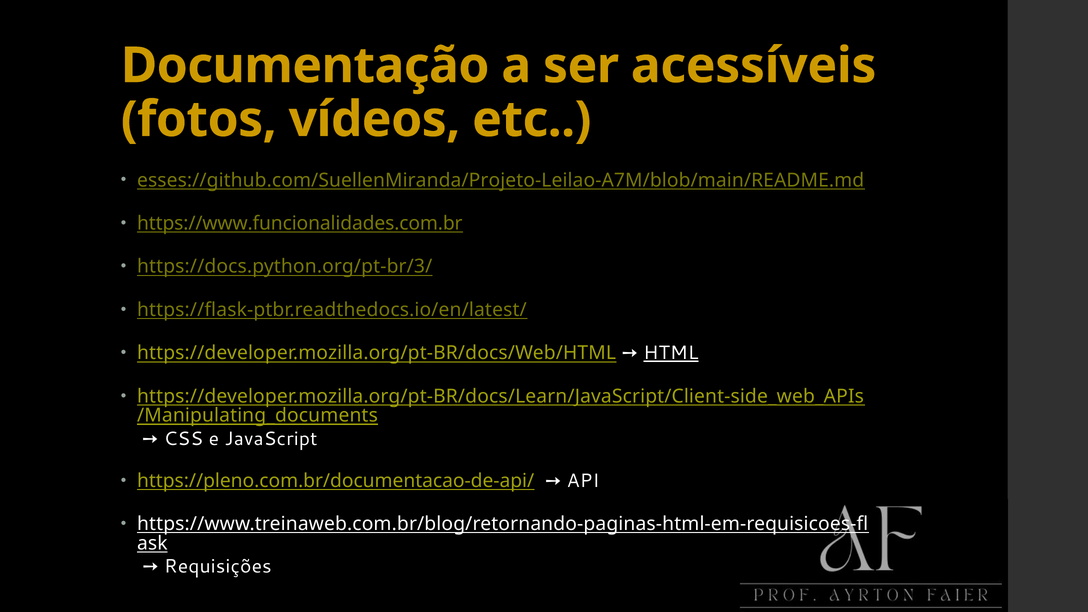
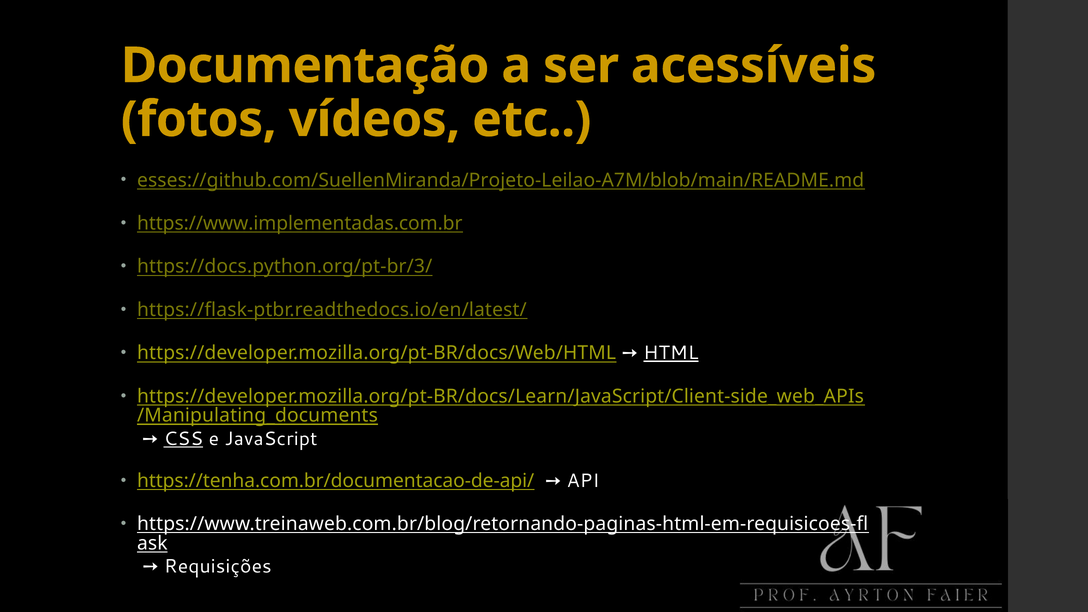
https://www.funcionalidades.com.br: https://www.funcionalidades.com.br -> https://www.implementadas.com.br (300, 223)
CSS underline: none -> present (183, 439)
https://pleno.com.br/documentacao-de-api/: https://pleno.com.br/documentacao-de-api/ -> https://tenha.com.br/documentacao-de-api/ (336, 481)
